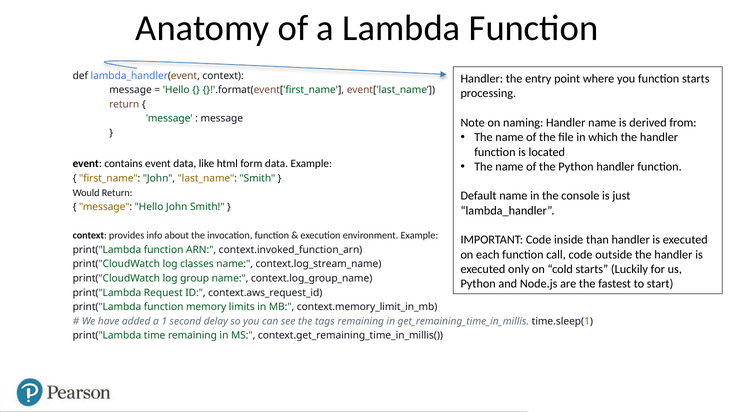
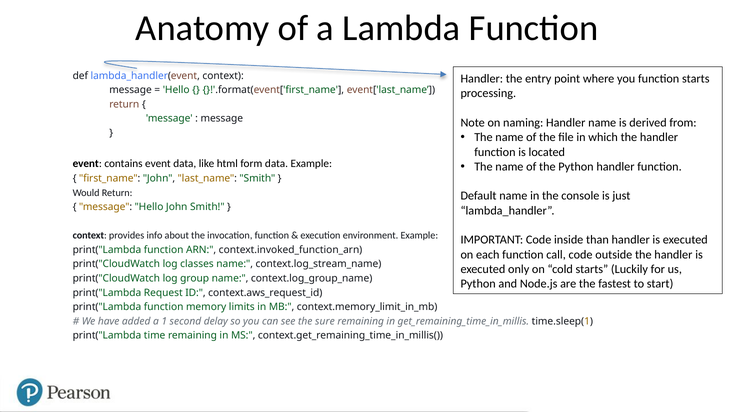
tags: tags -> sure (325, 321)
